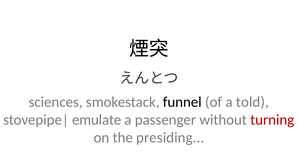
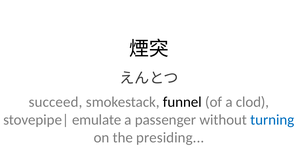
sciences: sciences -> succeed (56, 102)
told: told -> clod (253, 102)
turning colour: red -> blue (272, 120)
